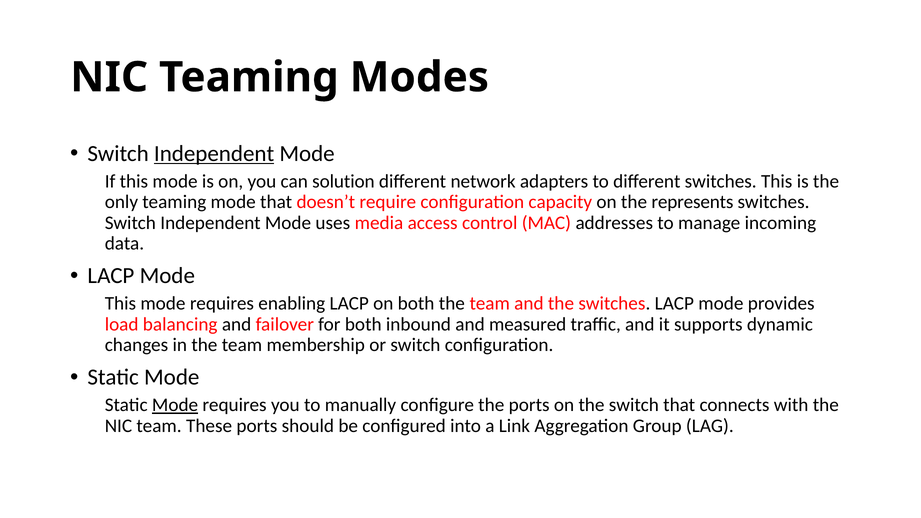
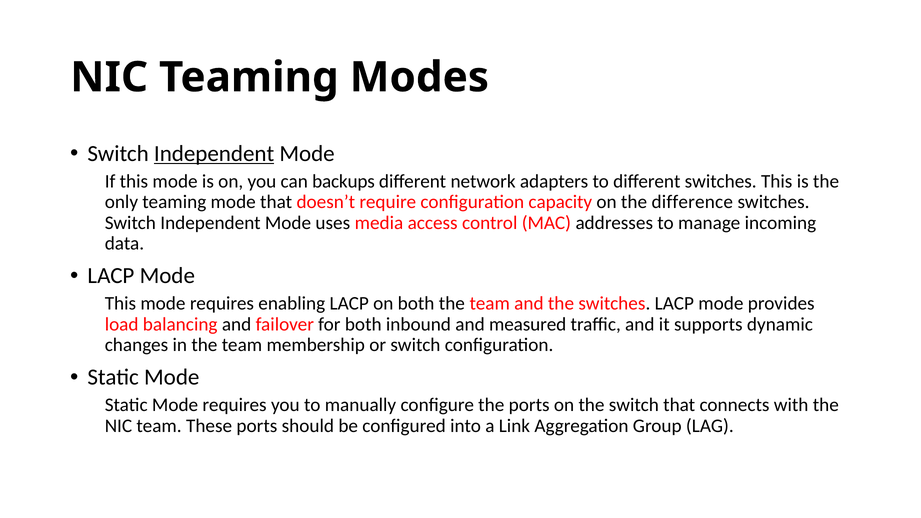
solution: solution -> backups (343, 181)
represents: represents -> difference (692, 202)
Mode underline: present -> none (175, 405)
